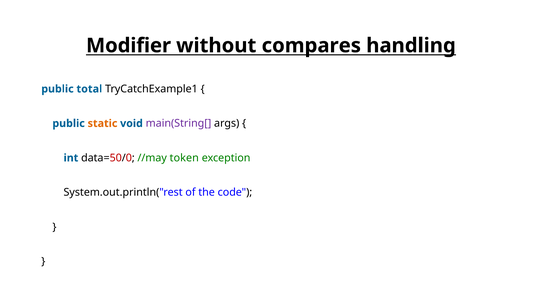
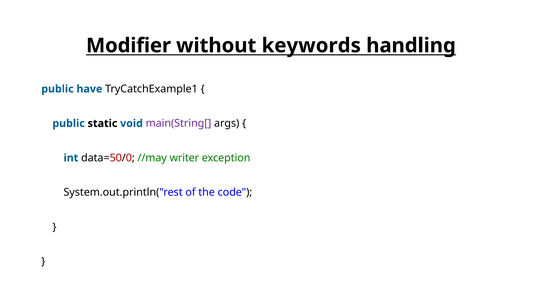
compares: compares -> keywords (311, 46)
total: total -> have (89, 89)
static colour: orange -> black (102, 123)
token: token -> writer (184, 158)
